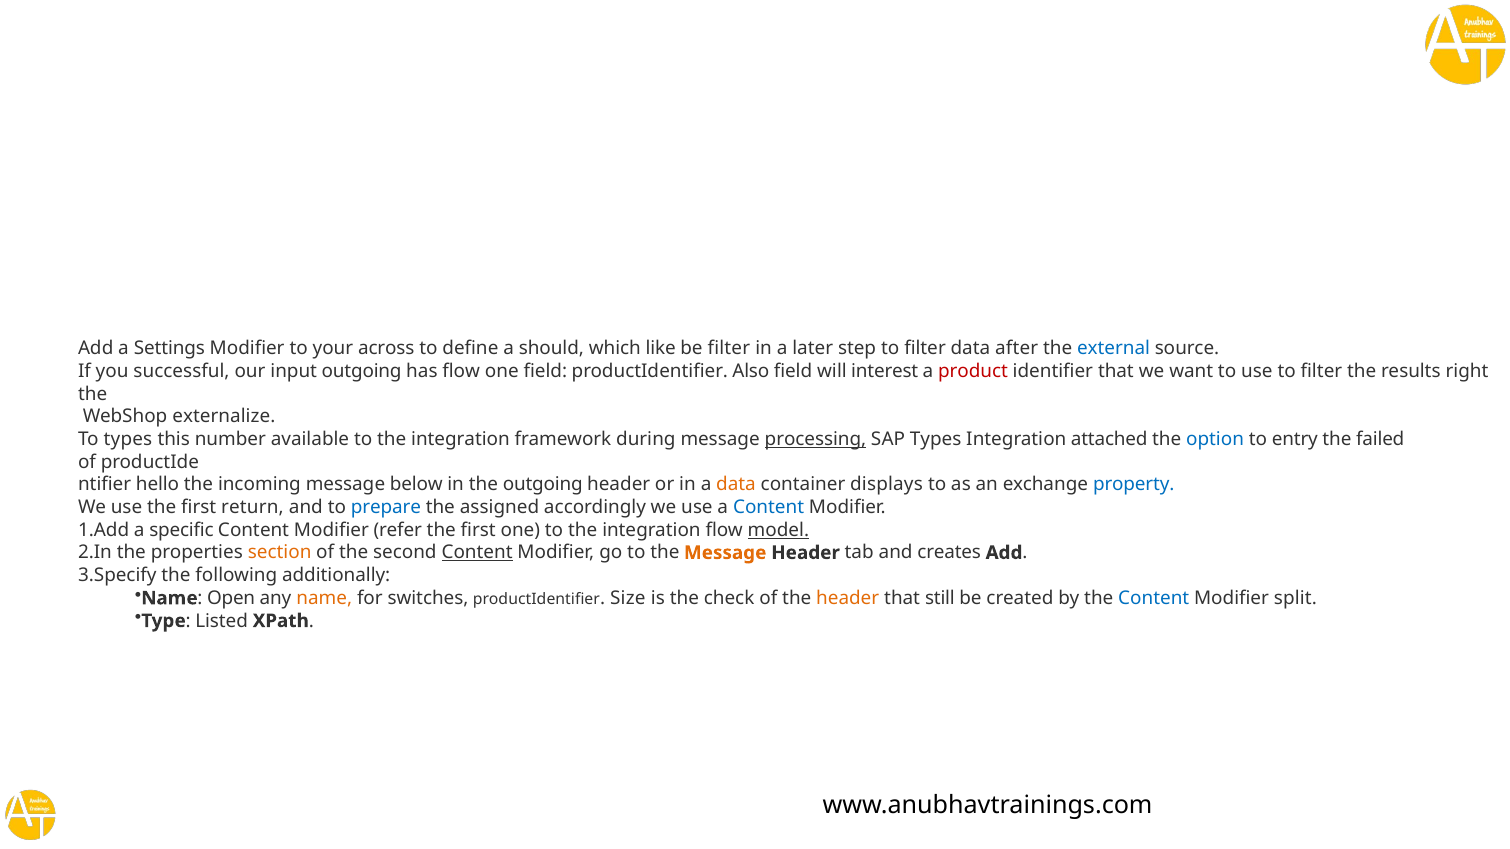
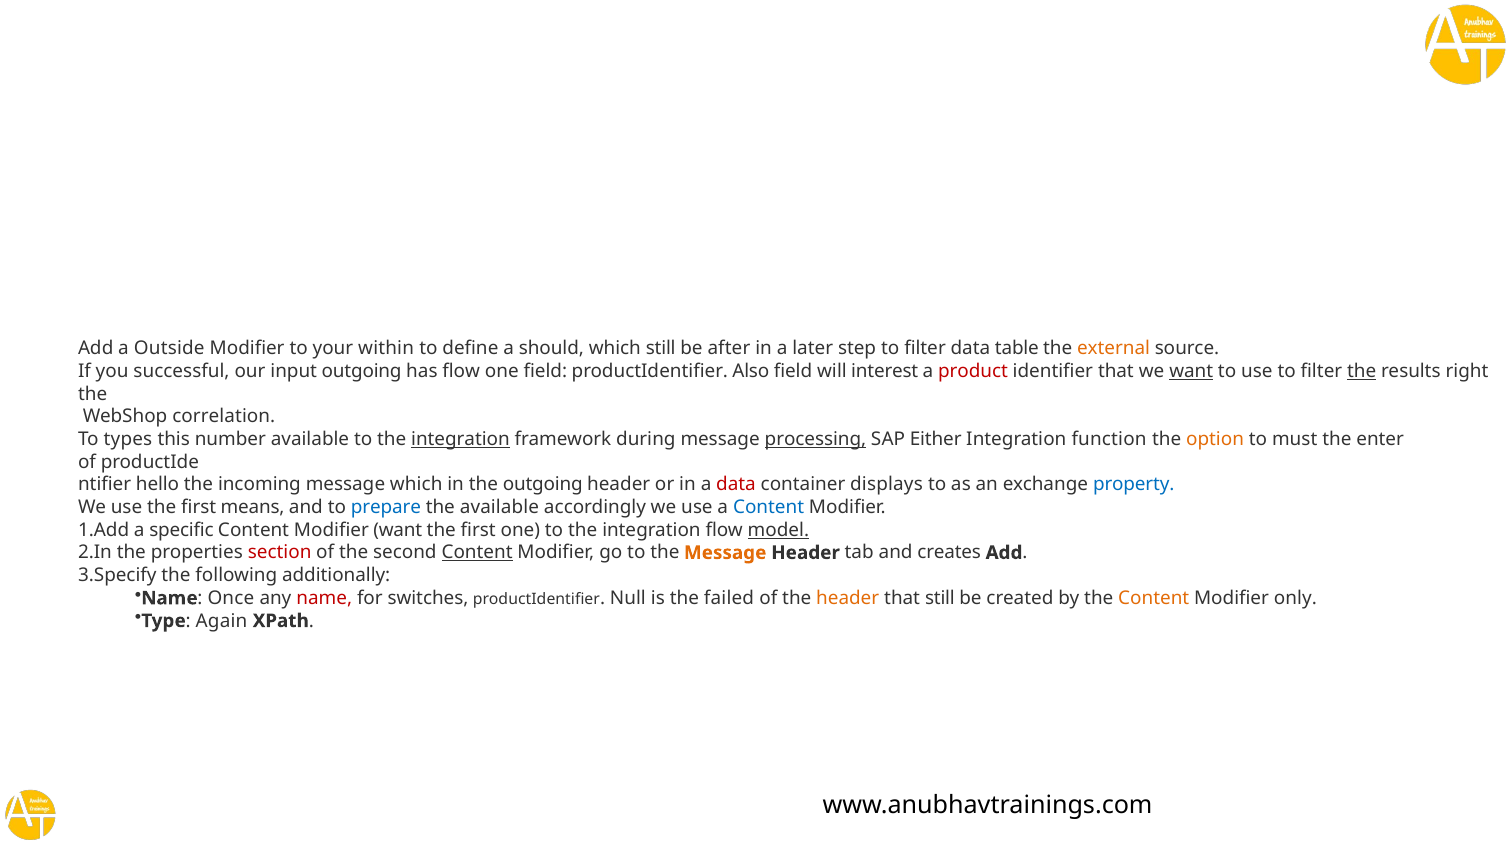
Settings: Settings -> Outside (169, 349)
across: across -> within (386, 349)
which like: like -> still (661, 349)
be filter: filter -> after (729, 349)
after: after -> table (1017, 349)
external colour: blue -> orange (1114, 349)
want underline: none -> present (1191, 371)
the underline: none -> present (1362, 371)
externalize: externalize -> correlation (224, 417)
integration underline: none -> present (460, 439)
SAP Types: Types -> Either (936, 439)
attached: attached -> function (1109, 439)
option colour: blue -> orange (1215, 439)
entry: entry -> must (1295, 439)
failed: failed -> enter (1380, 439)
message below: below -> which (416, 485)
data colour: orange -> red (736, 485)
return: return -> means (253, 508)
the assigned: assigned -> available (499, 508)
Modifier refer: refer -> want (398, 530)
section colour: orange -> red (280, 553)
Open: Open -> Once (231, 598)
name colour: orange -> red (324, 598)
Size: Size -> Null (628, 598)
check: check -> failed (729, 598)
Content colour: blue -> orange (1154, 598)
split: split -> only (1295, 598)
Listed: Listed -> Again (221, 621)
